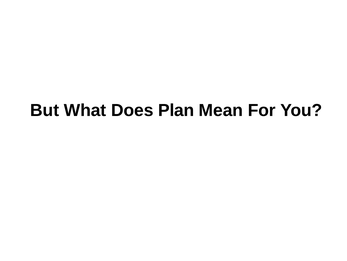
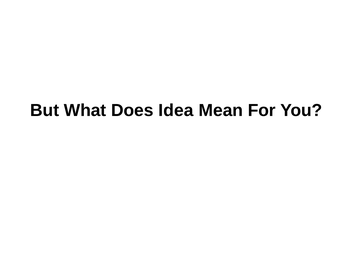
Plan: Plan -> Idea (176, 110)
